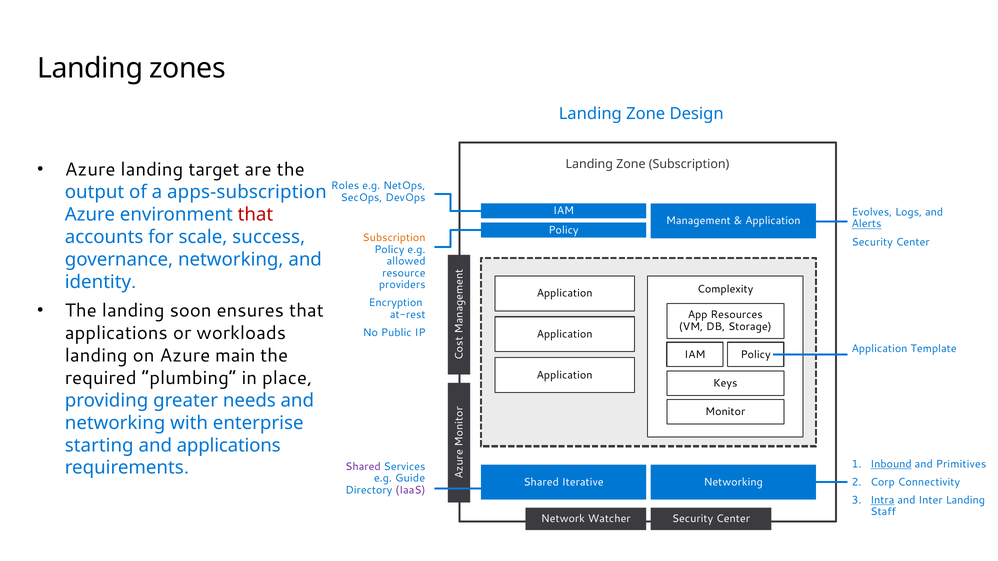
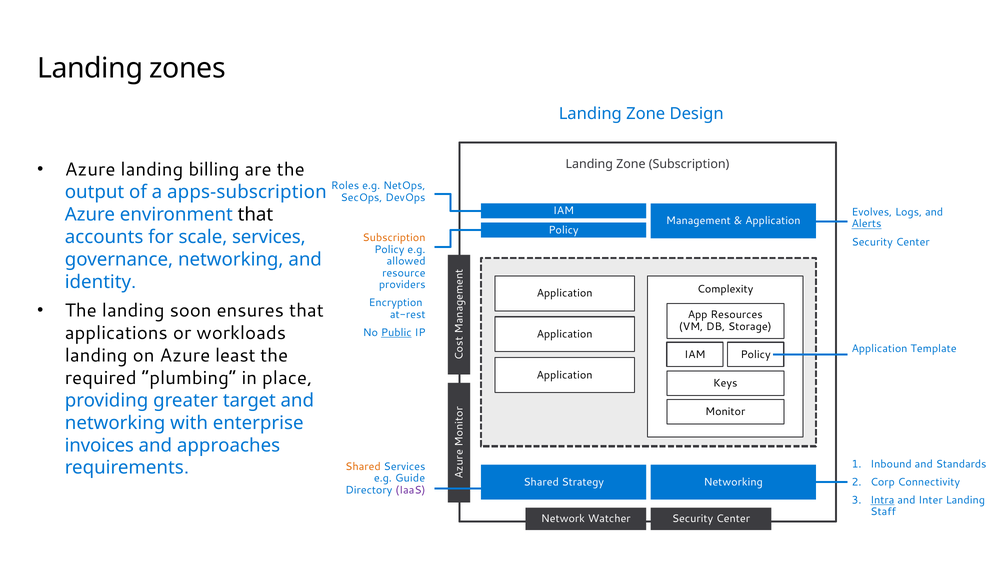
target: target -> billing (214, 170)
that colour: red -> black (255, 215)
scale success: success -> services (269, 237)
Public underline: none -> present (396, 333)
main: main -> least (235, 356)
needs: needs -> target (249, 401)
starting: starting -> invoices (99, 446)
and applications: applications -> approaches (229, 446)
Inbound underline: present -> none (891, 464)
Primitives: Primitives -> Standards (961, 464)
Shared colour: purple -> orange (363, 467)
Iterative: Iterative -> Strategy (583, 482)
